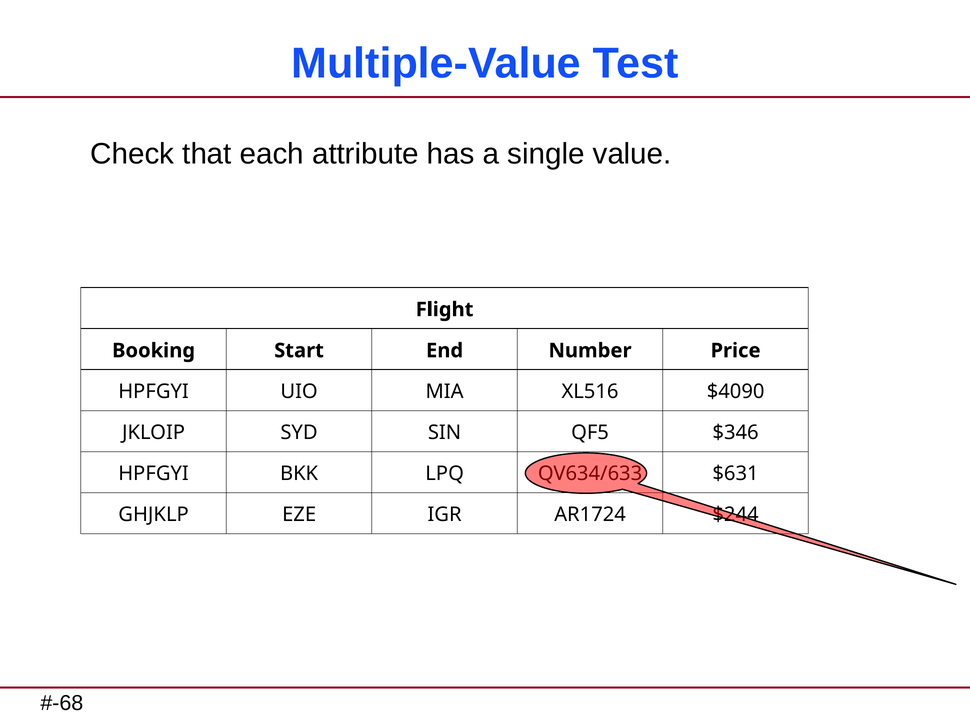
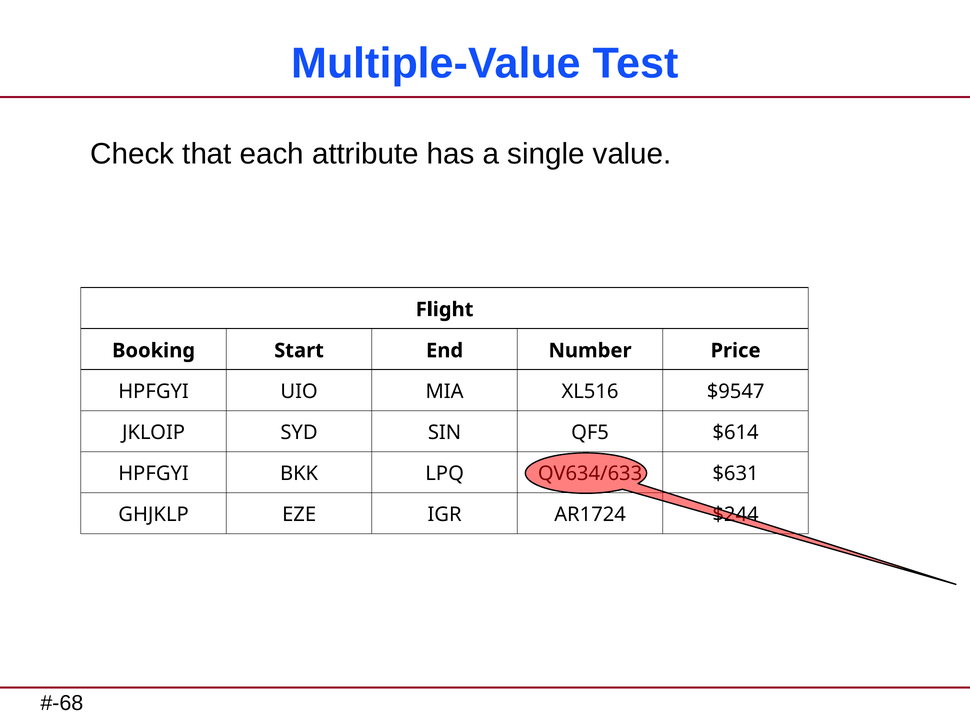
$4090: $4090 -> $9547 (736, 391)
$346: $346 -> $614 (736, 432)
